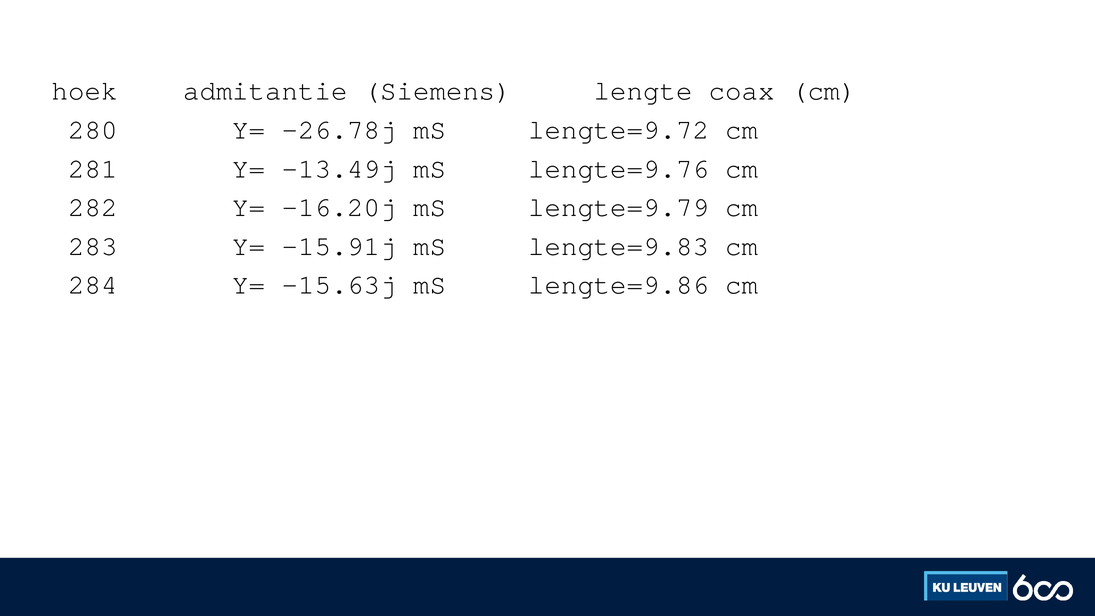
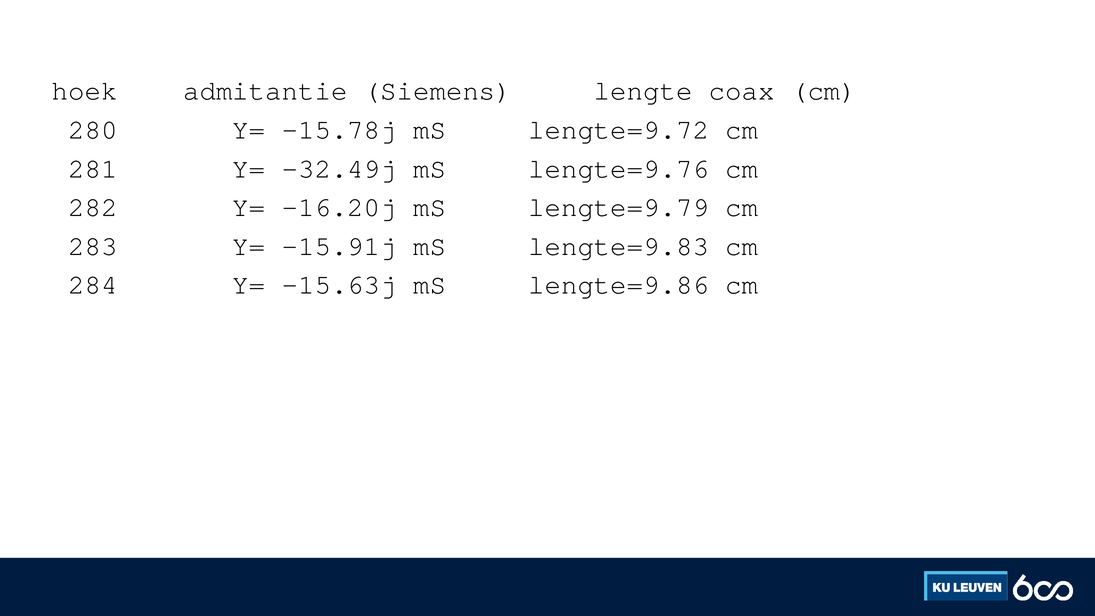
-26.78j: -26.78j -> -15.78j (339, 130)
-13.49j: -13.49j -> -32.49j (339, 168)
